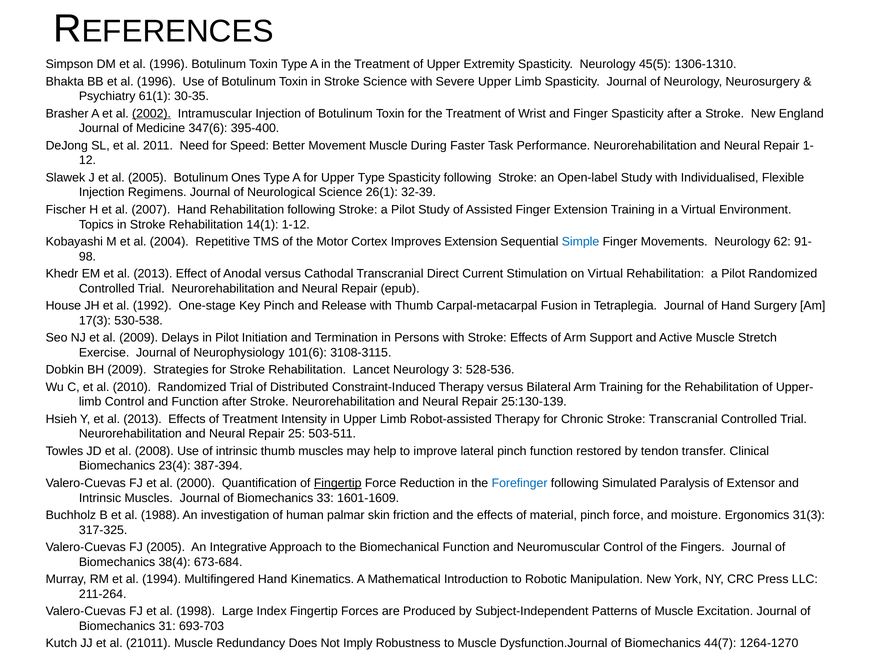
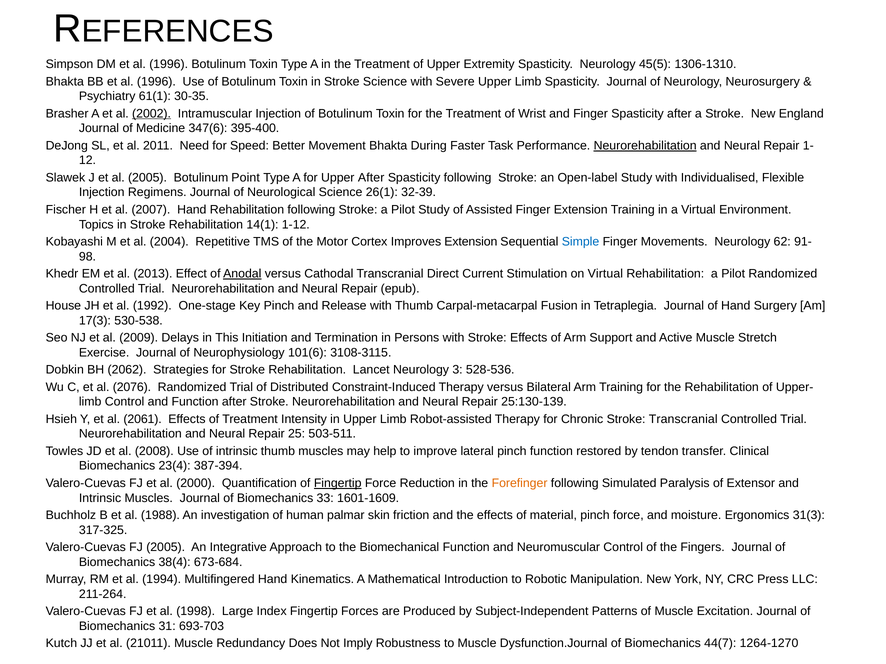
Movement Muscle: Muscle -> Bhakta (388, 146)
Neurorehabilitation underline: none -> present (645, 146)
Ones: Ones -> Point (246, 178)
Upper Type: Type -> After (371, 178)
Anodal underline: none -> present (242, 274)
in Pilot: Pilot -> This (227, 338)
BH 2009: 2009 -> 2062 (127, 370)
2010: 2010 -> 2076 (132, 387)
Y et al 2013: 2013 -> 2061 (143, 419)
Forefinger colour: blue -> orange (520, 484)
